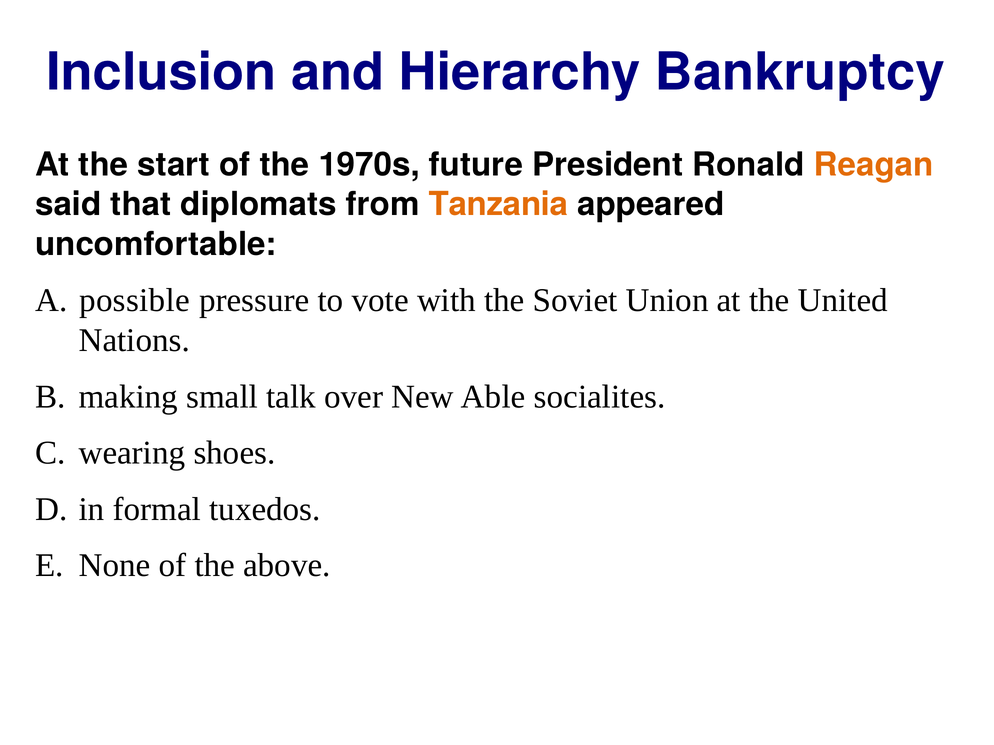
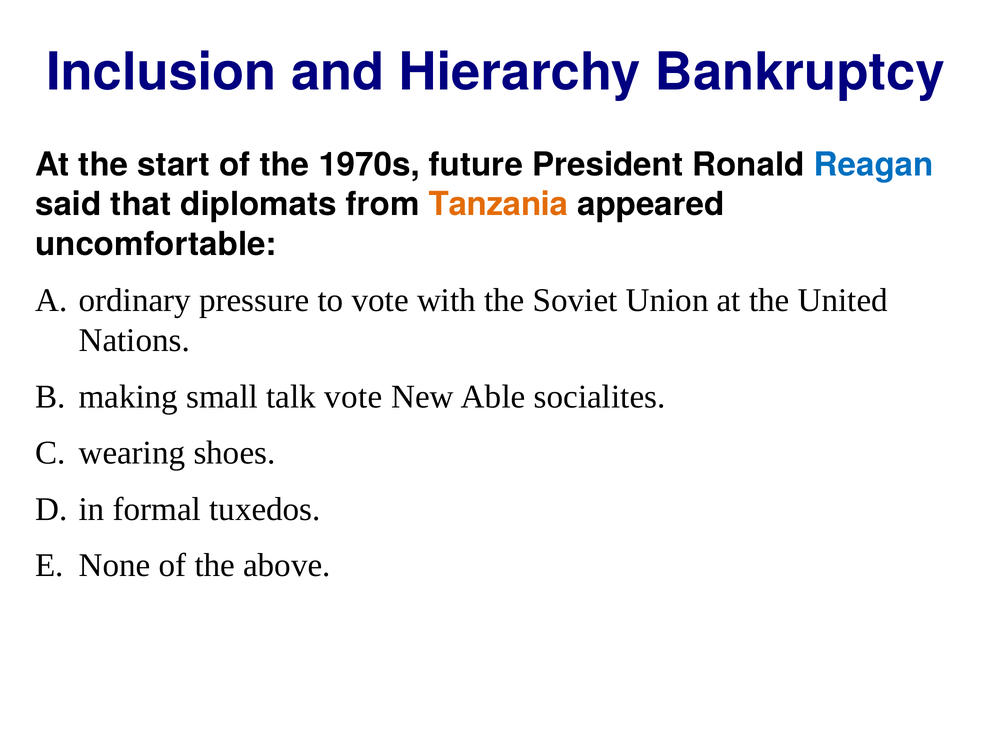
Reagan colour: orange -> blue (874, 165)
possible: possible -> ordinary (135, 301)
talk over: over -> vote (353, 397)
